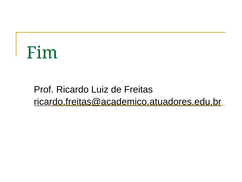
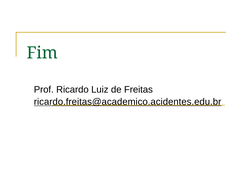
ricardo.freitas@academico.atuadores.edu.br: ricardo.freitas@academico.atuadores.edu.br -> ricardo.freitas@academico.acidentes.edu.br (128, 101)
